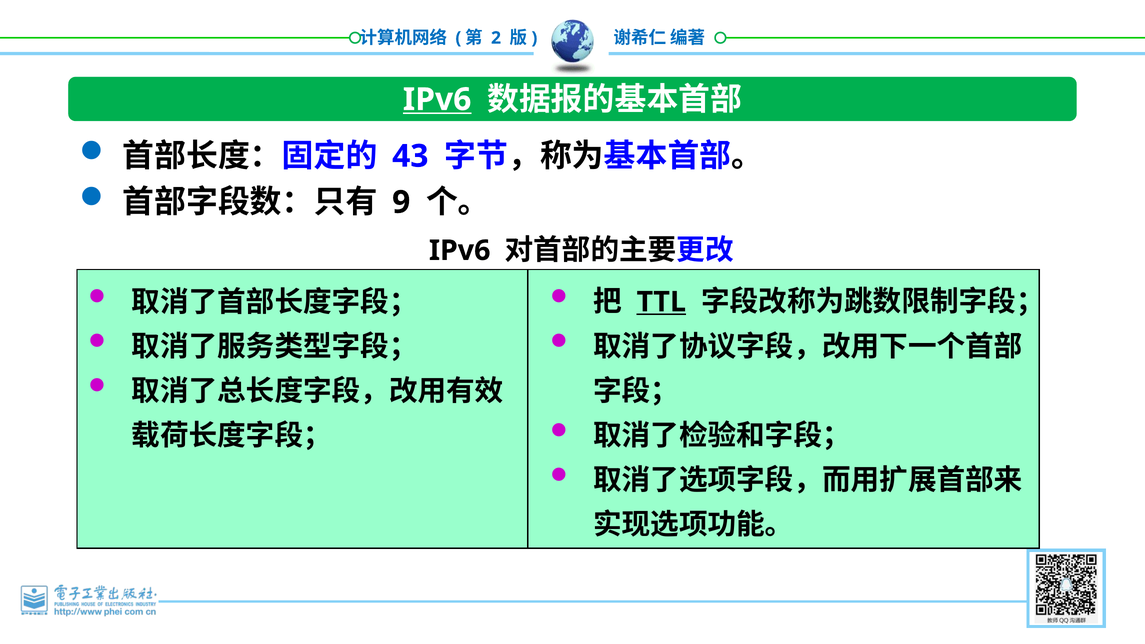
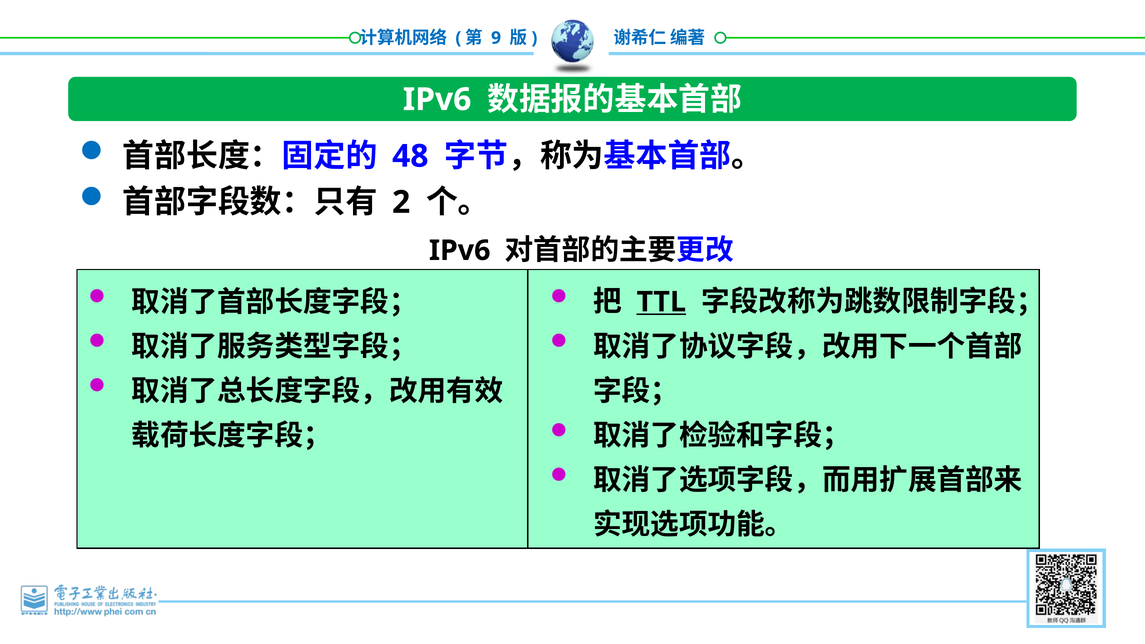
2: 2 -> 9 (496, 38)
IPv6 underline: present -> none (437, 100)
43: 43 -> 48 (410, 156)
9: 9 -> 2 (401, 202)
